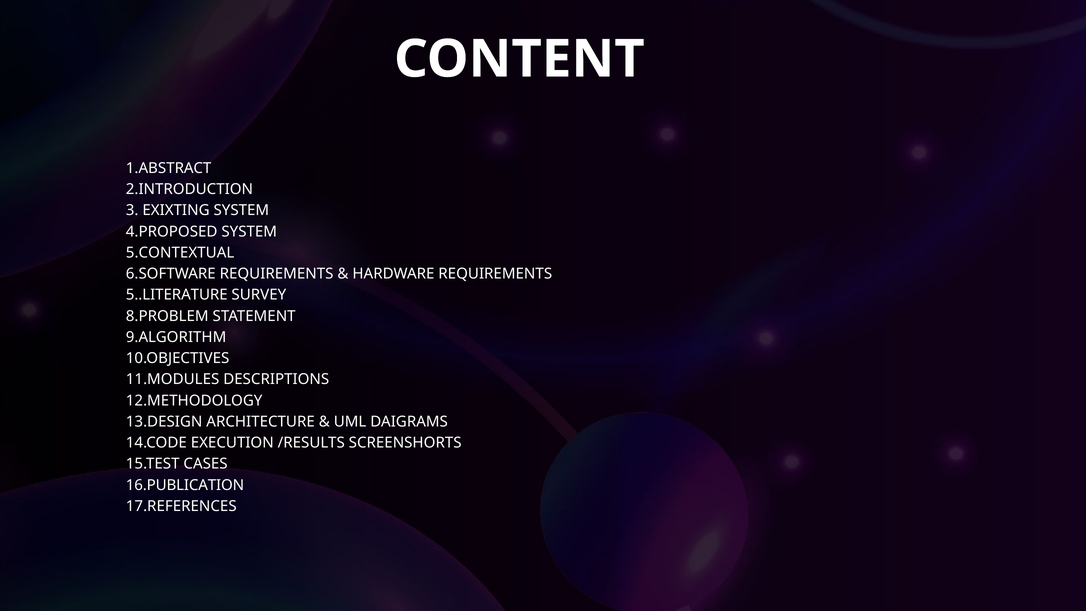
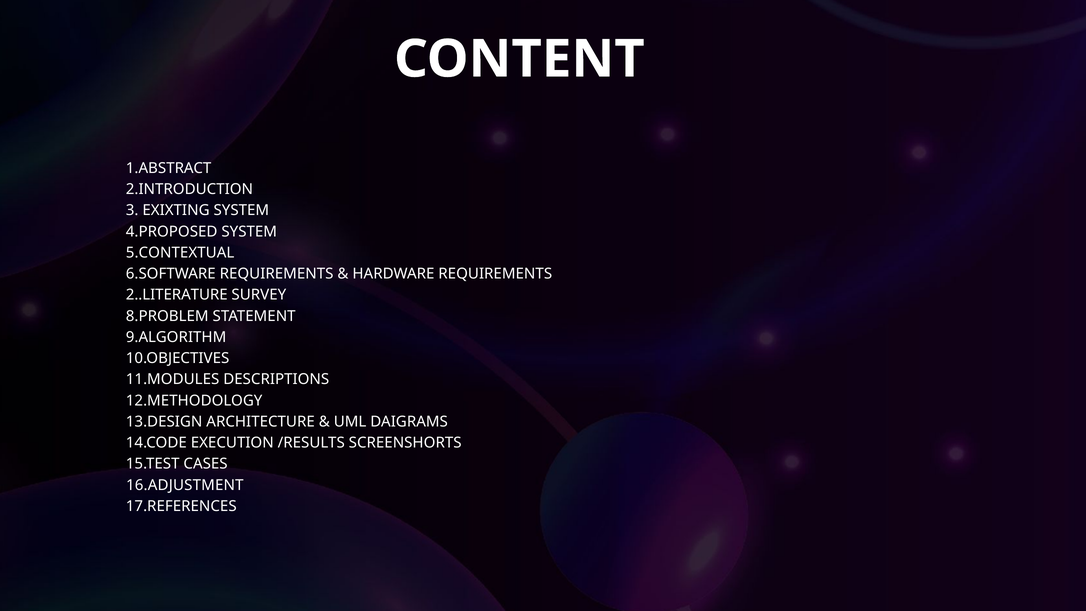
5..LITERATURE: 5..LITERATURE -> 2..LITERATURE (177, 295)
16.PUBLICATION: 16.PUBLICATION -> 16.ADJUSTMENT (185, 485)
